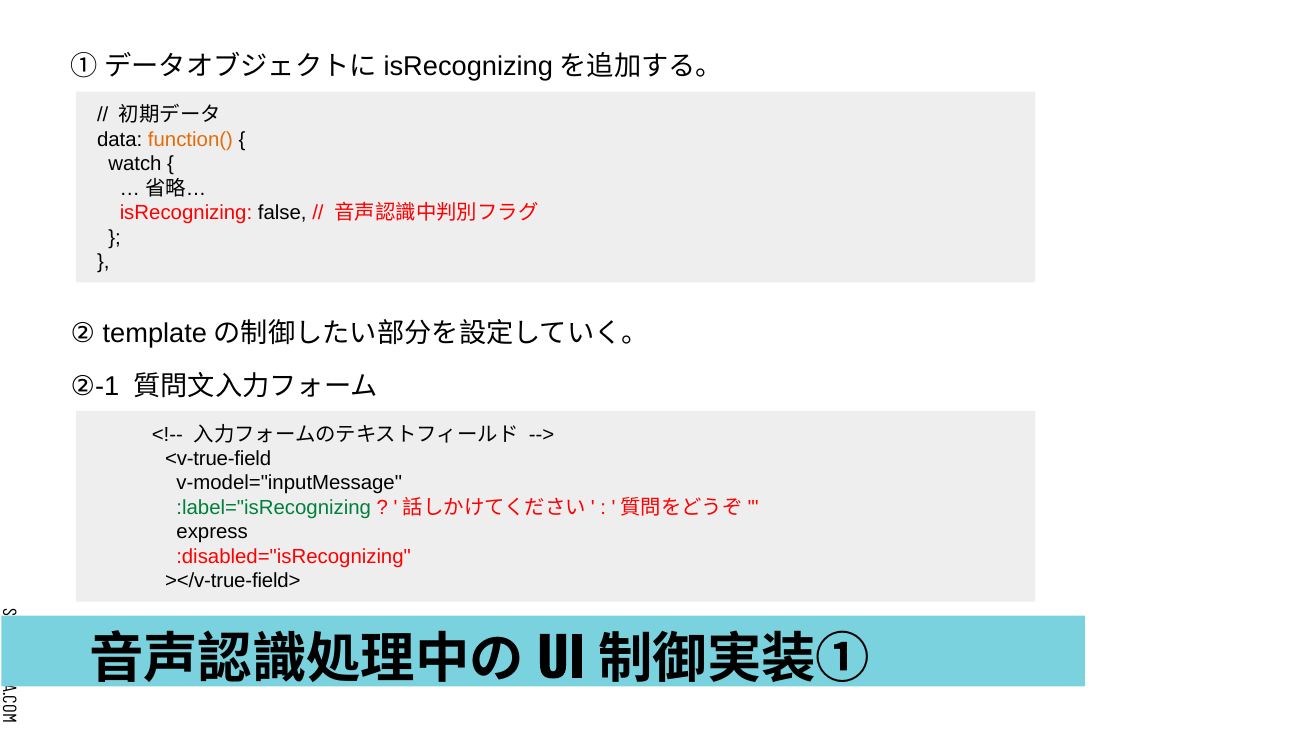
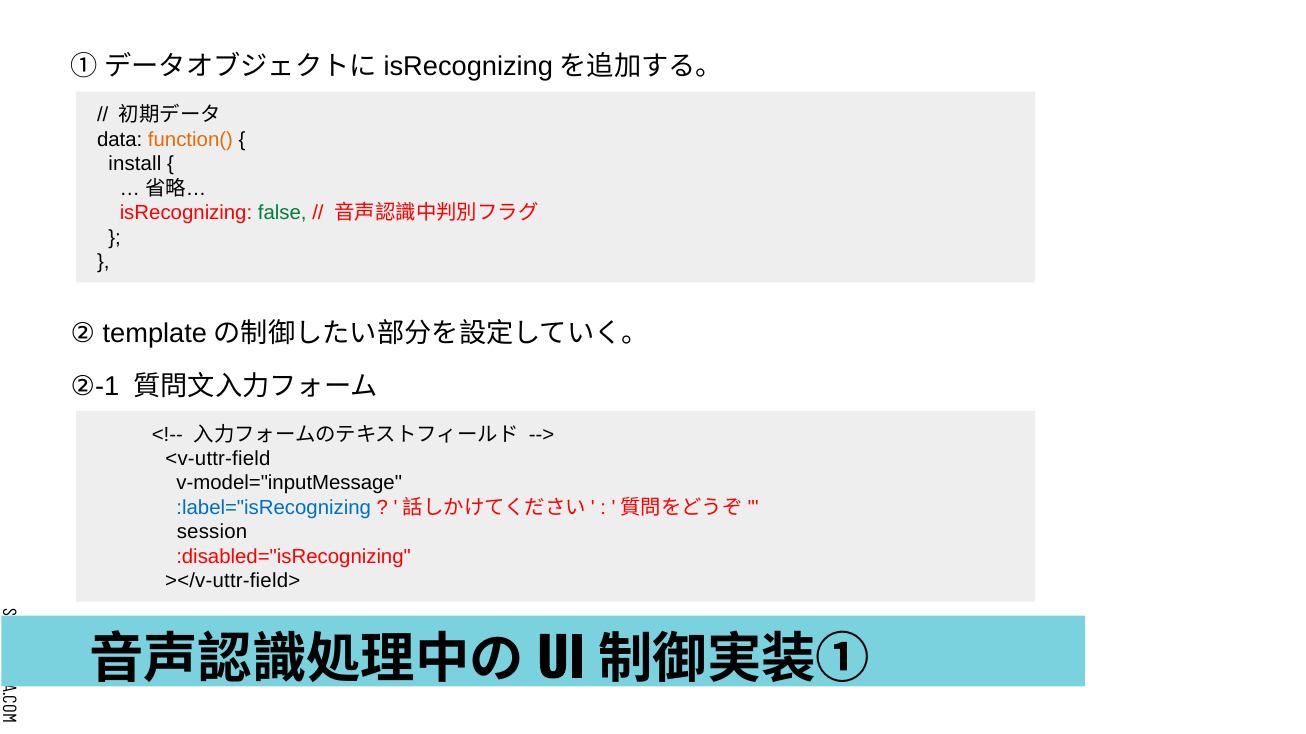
watch: watch -> install (135, 164)
false colour: black -> green (282, 213)
<v-true-field: <v-true-field -> <v-uttr-field (218, 459)
:label="isRecognizing colour: green -> blue (274, 508)
express: express -> session (212, 533)
></v-true-field>: ></v-true-field> -> ></v-uttr-field> (233, 582)
